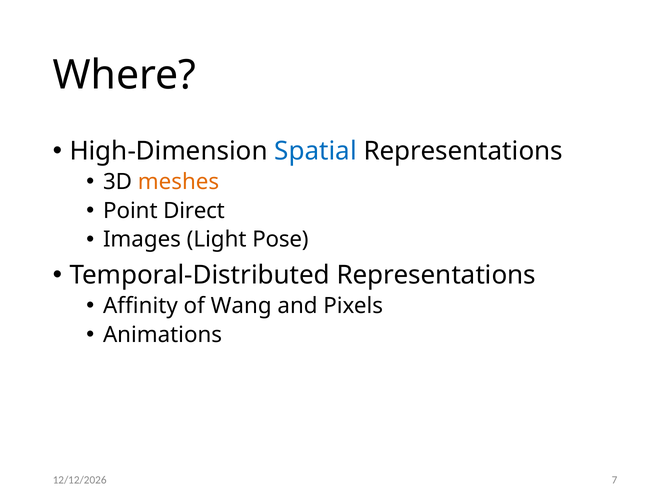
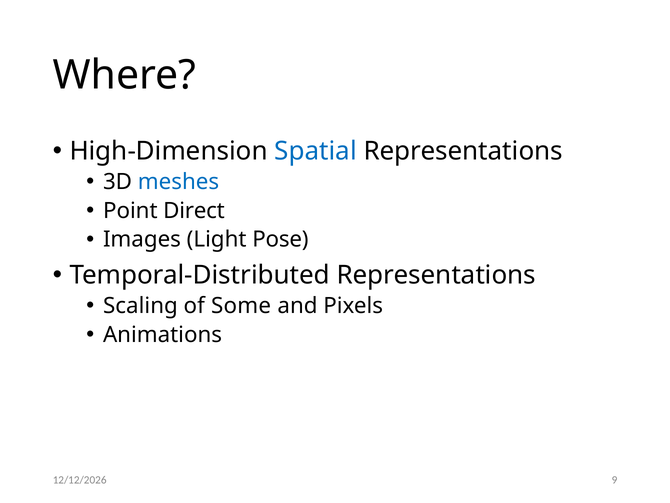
meshes colour: orange -> blue (178, 182)
Affinity: Affinity -> Scaling (140, 306)
Wang: Wang -> Some (241, 306)
7: 7 -> 9 (614, 480)
